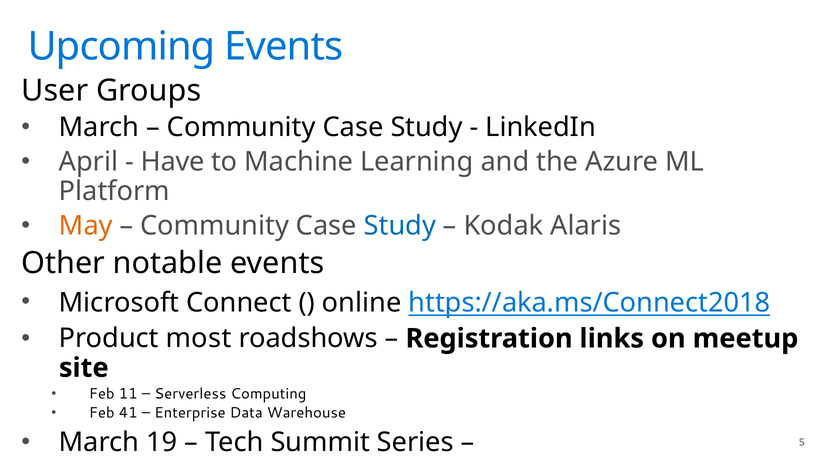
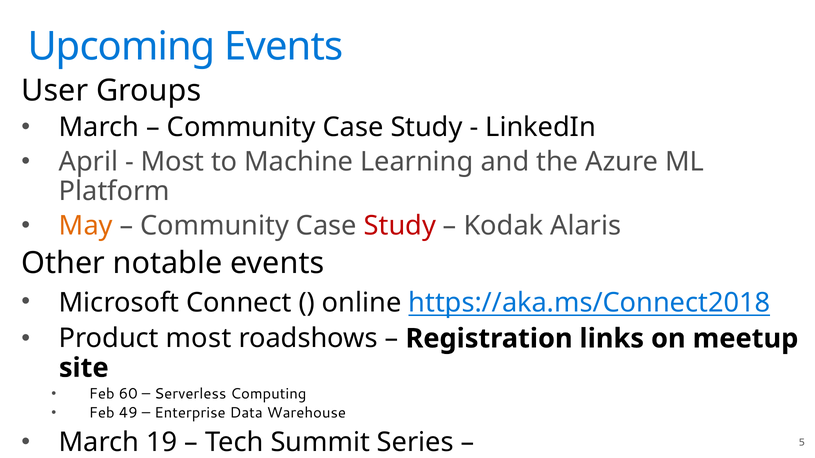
Have: Have -> Most (173, 162)
Study colour: blue -> red (400, 226)
11: 11 -> 60 (128, 394)
41: 41 -> 49 (128, 413)
